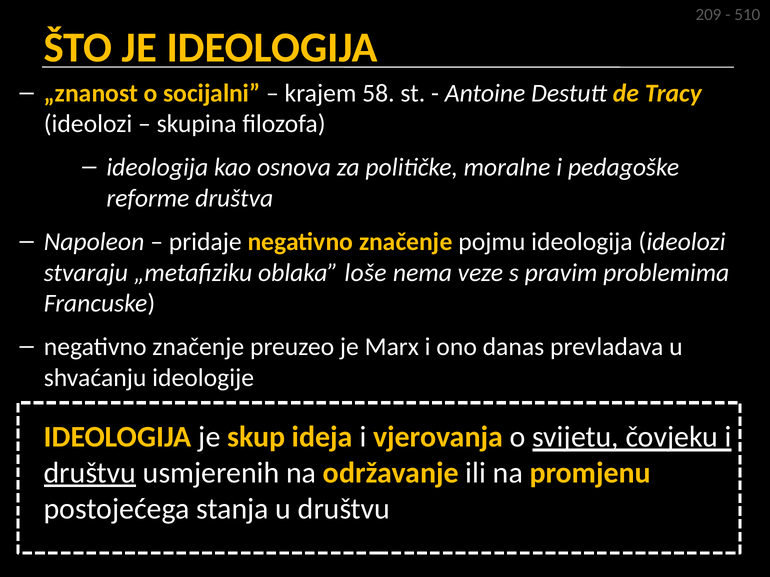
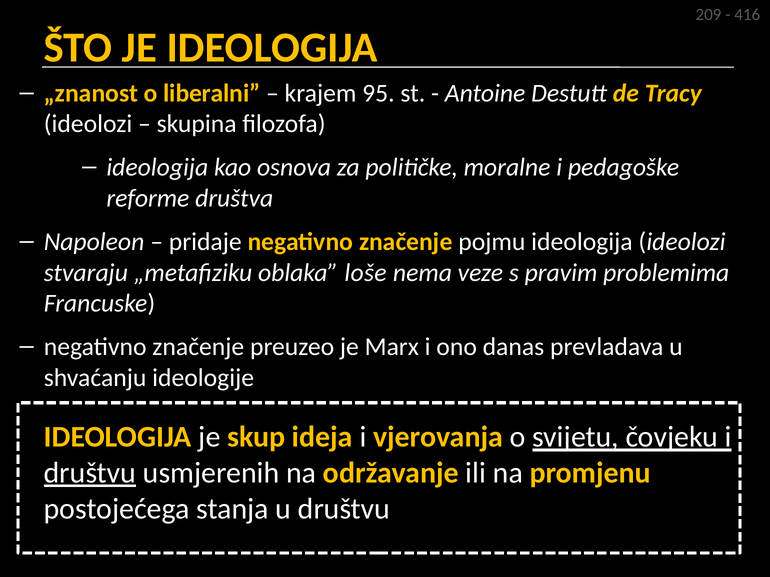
510: 510 -> 416 (747, 15)
socijalni: socijalni -> liberalni (212, 93)
58: 58 -> 95 (378, 93)
